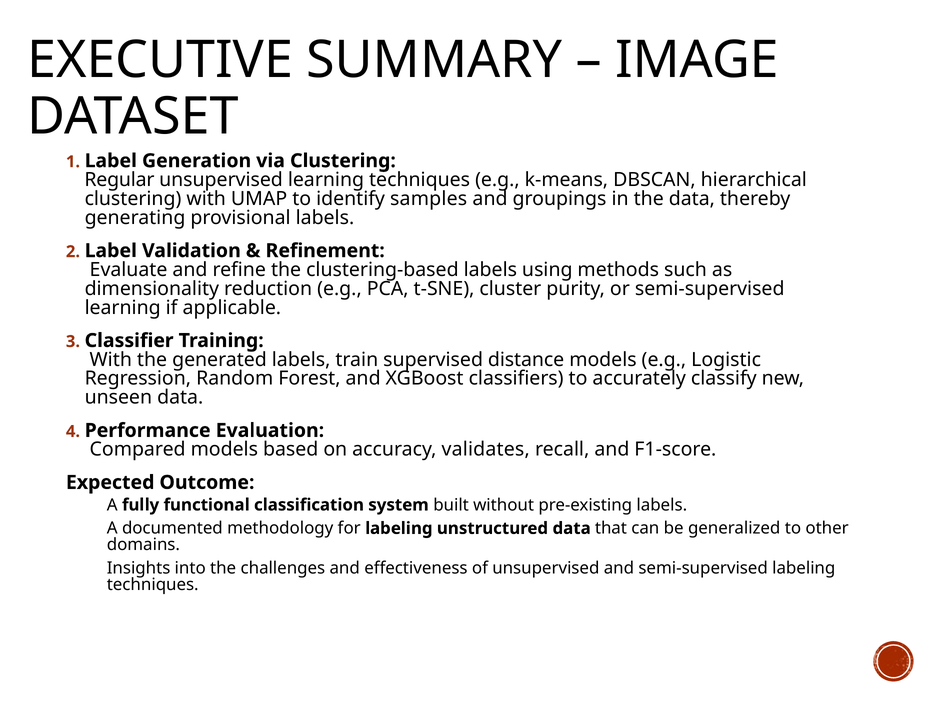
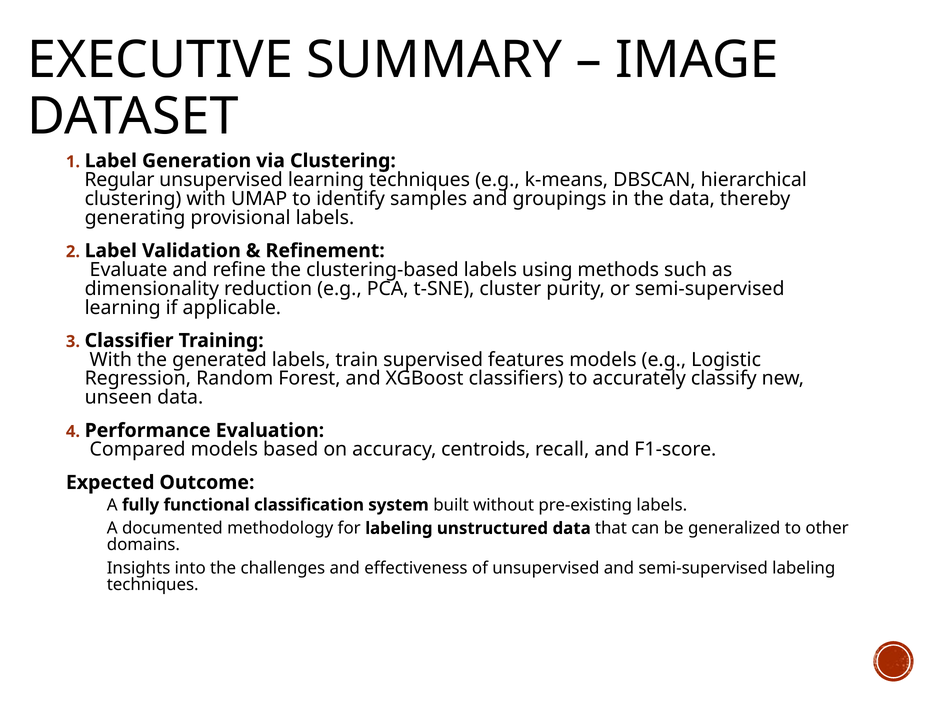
distance: distance -> features (526, 359)
validates: validates -> centroids (486, 449)
